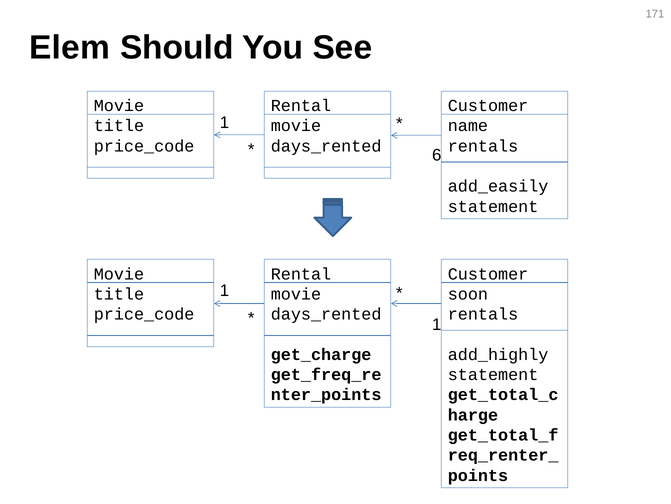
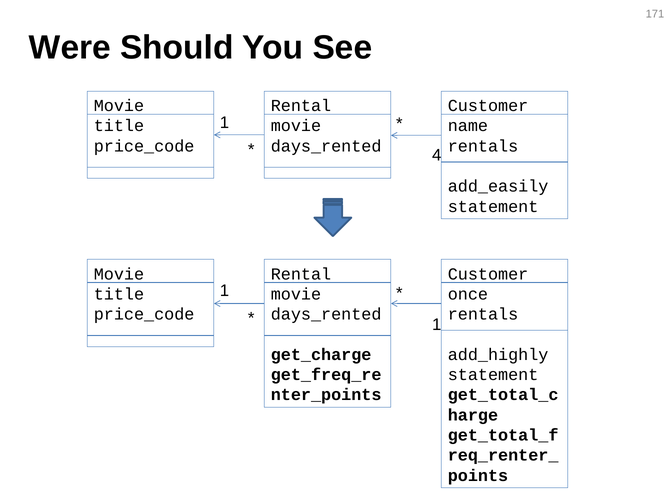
Elem: Elem -> Were (70, 48)
6: 6 -> 4 (437, 155)
soon: soon -> once (468, 294)
